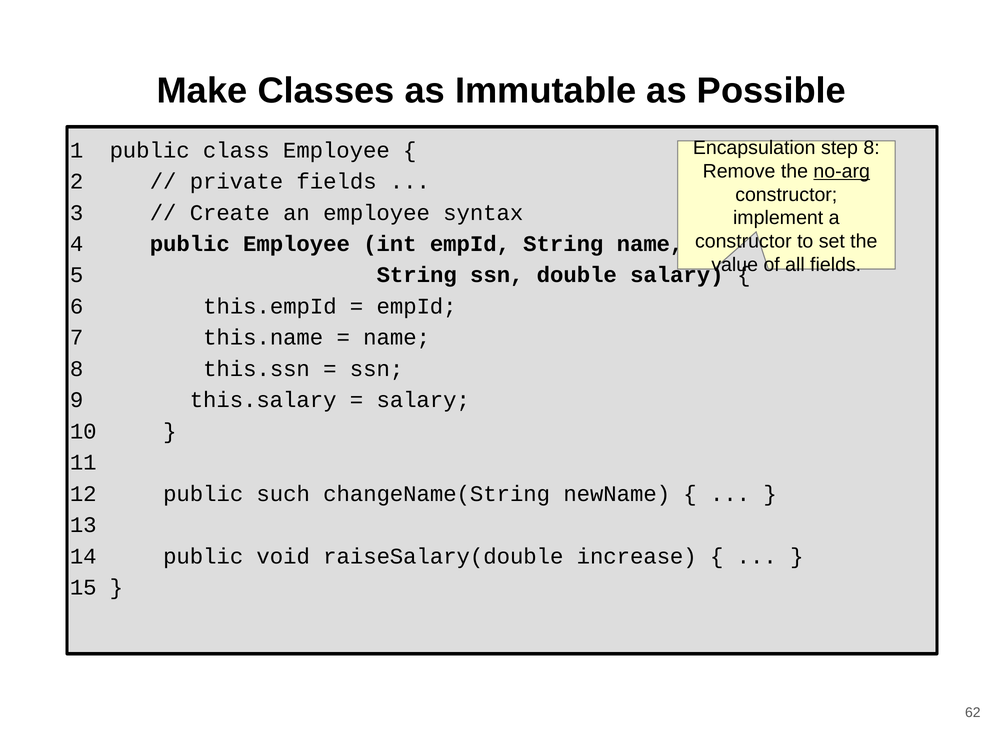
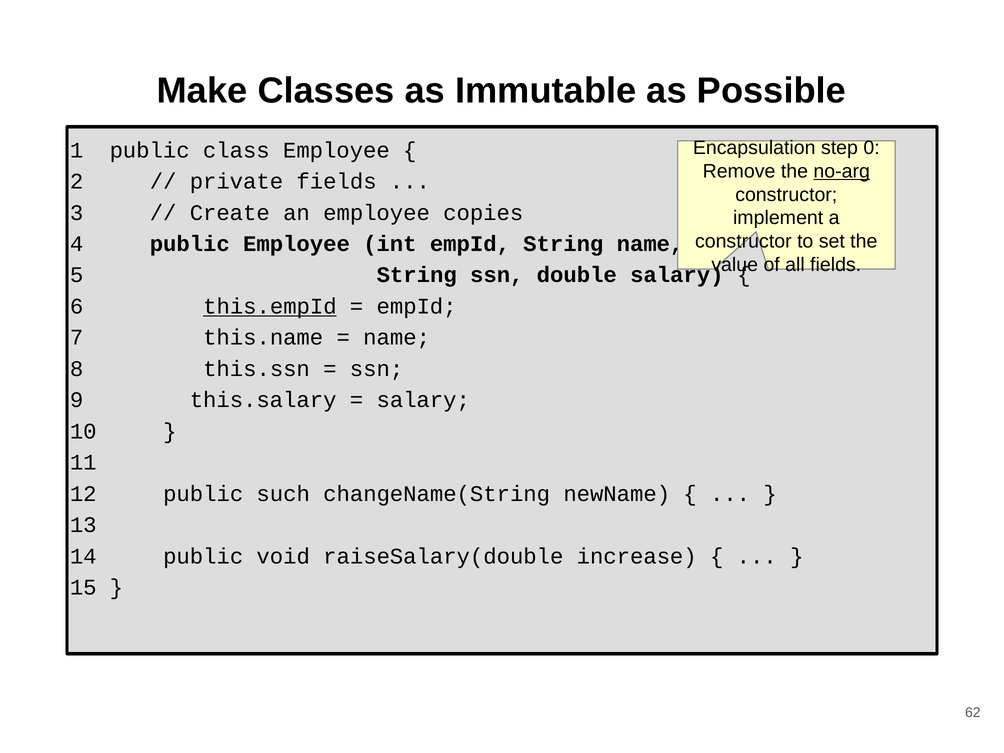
step 8: 8 -> 0 (872, 148)
syntax: syntax -> copies (483, 213)
this.empId underline: none -> present (270, 306)
